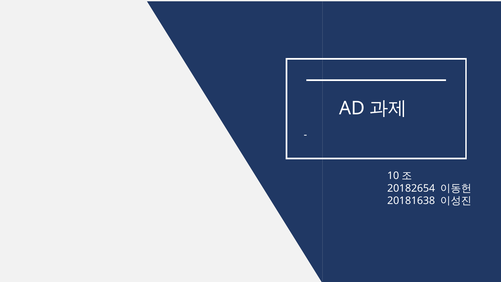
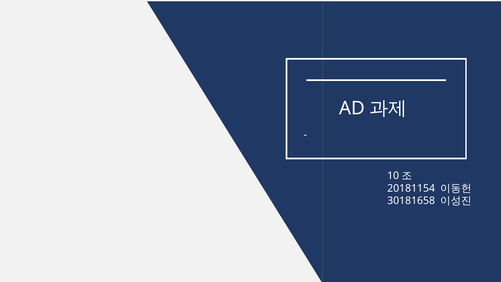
20182654: 20182654 -> 20181154 (411, 188)
20181638: 20181638 -> 30181658 (411, 201)
